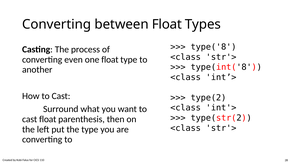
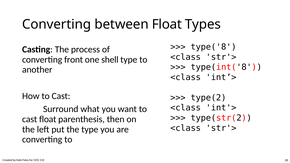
even: even -> front (74, 60)
one float: float -> shell (110, 60)
